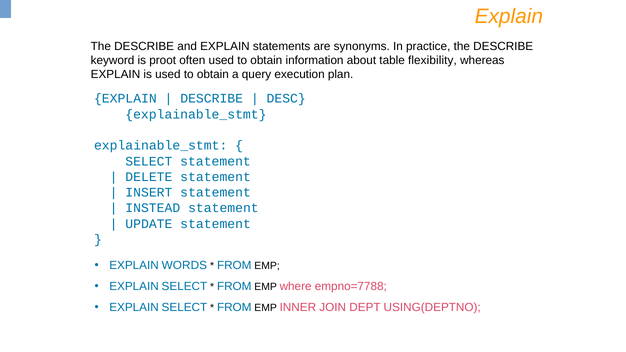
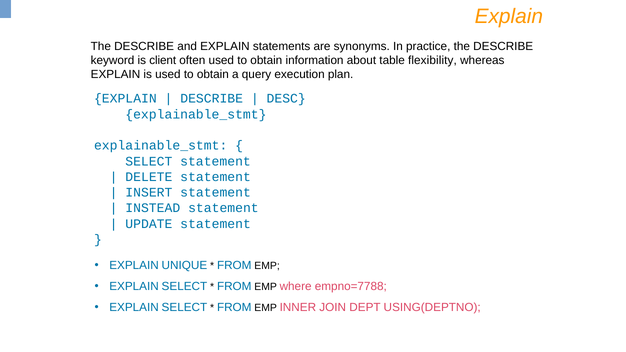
proot: proot -> client (163, 60)
WORDS: WORDS -> UNIQUE (184, 265)
